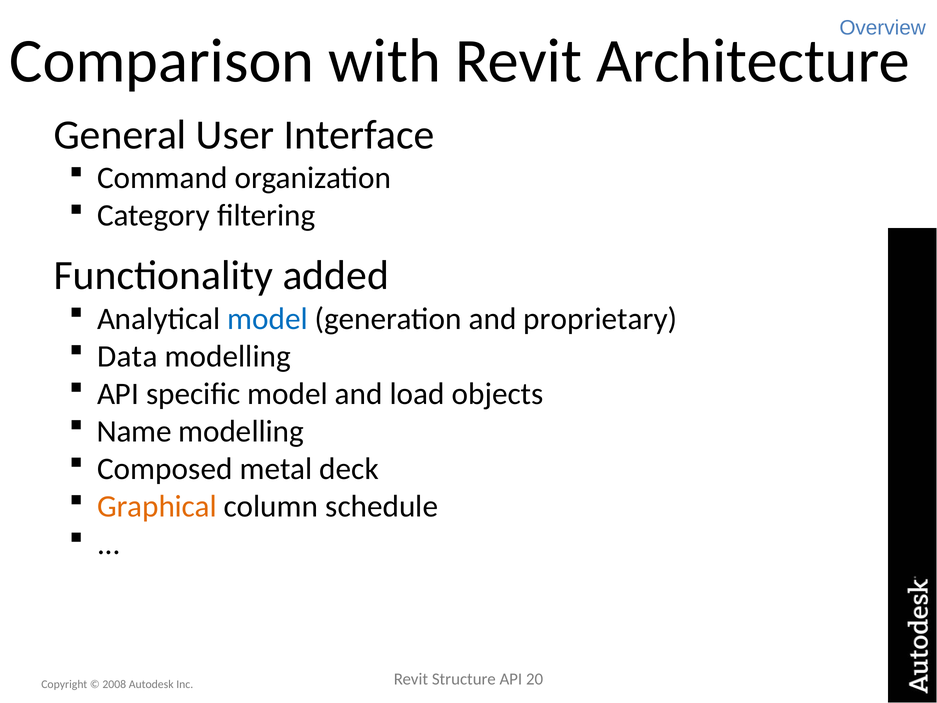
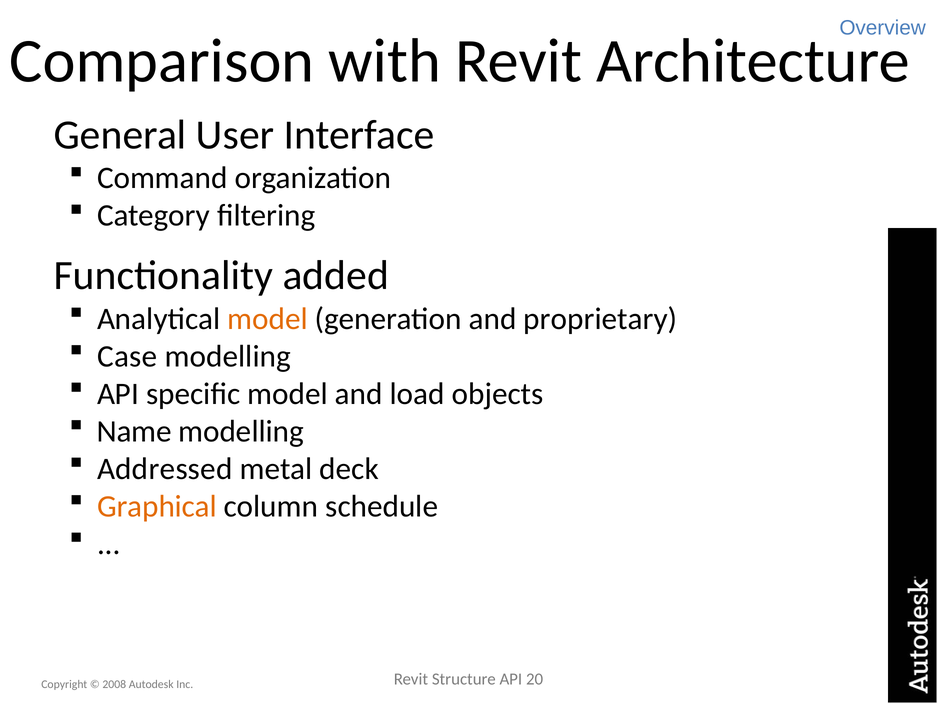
model colour: blue -> orange (268, 319)
Data: Data -> Case (127, 356)
Composed: Composed -> Addressed (165, 469)
